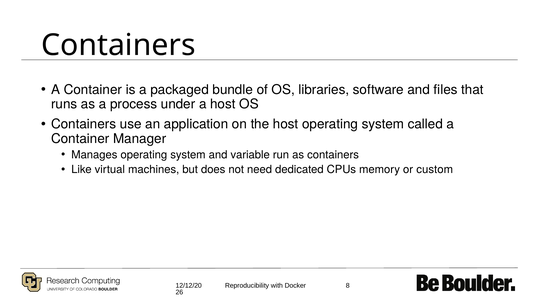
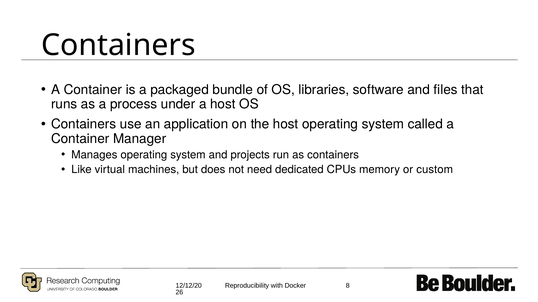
variable: variable -> projects (250, 155)
